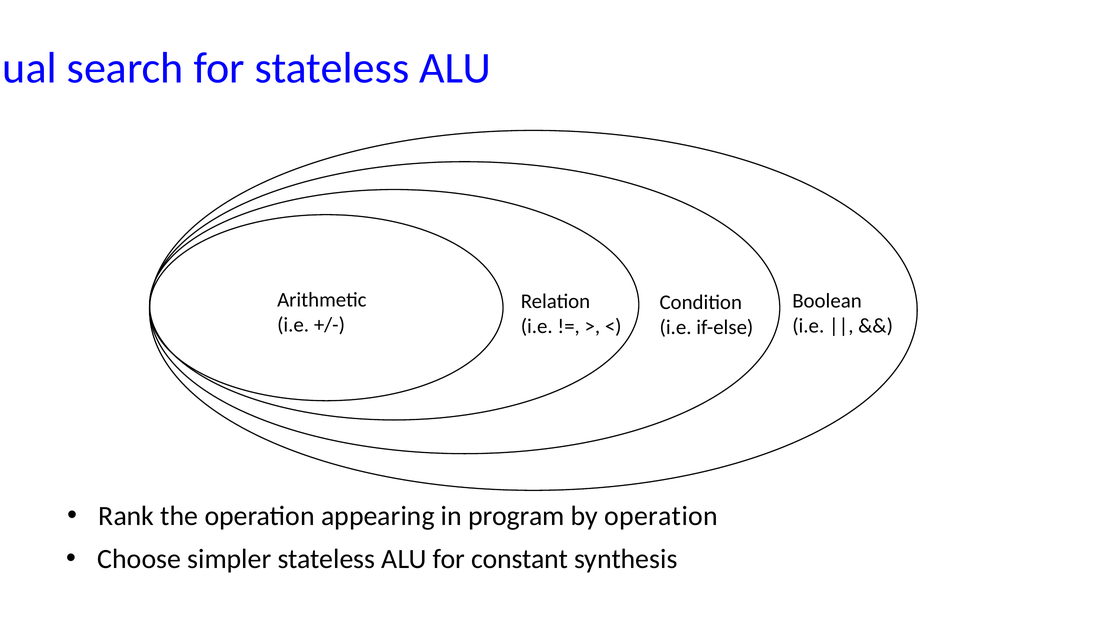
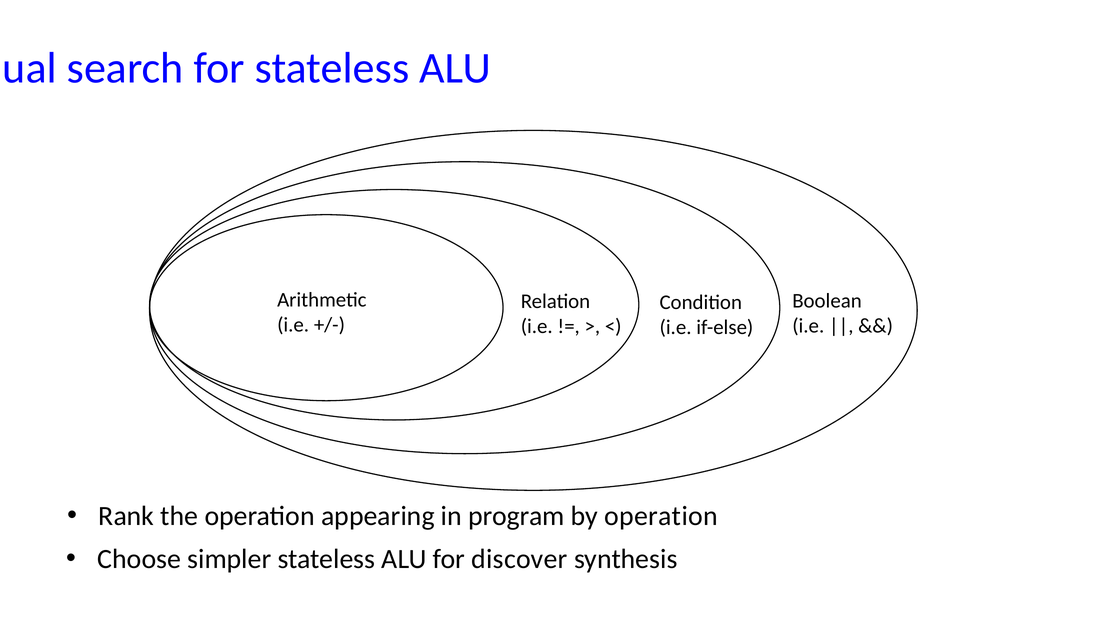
constant: constant -> discover (519, 560)
